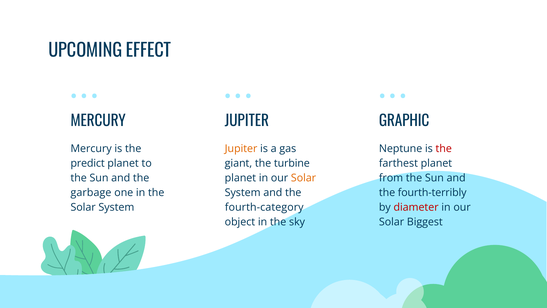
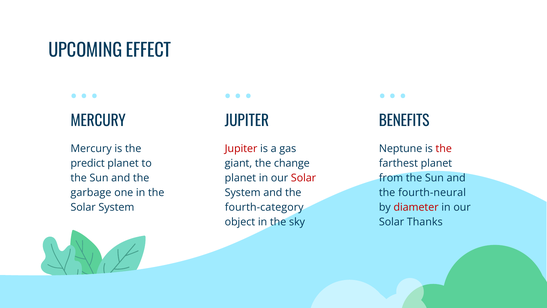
GRAPHIC: GRAPHIC -> BENEFITS (404, 121)
Jupiter colour: orange -> red (241, 148)
turbine: turbine -> change (292, 163)
Solar colour: orange -> red (304, 178)
fourth-terribly: fourth-terribly -> fourth-neural (432, 192)
Biggest: Biggest -> Thanks (425, 222)
